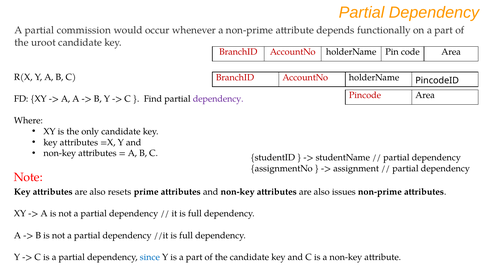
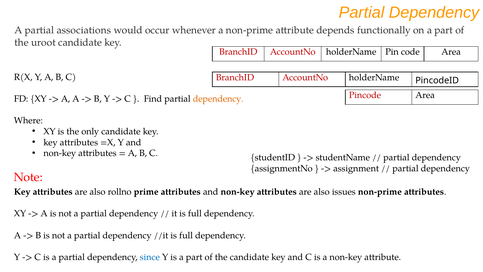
commission: commission -> associations (84, 30)
dependency colour: purple -> orange (218, 99)
resets: resets -> rollno (120, 192)
